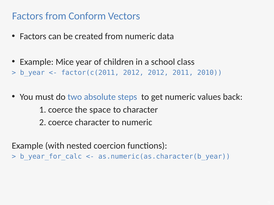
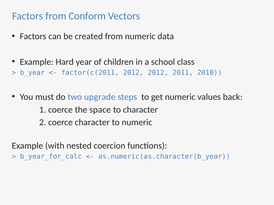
Mice: Mice -> Hard (65, 62)
absolute: absolute -> upgrade (100, 97)
